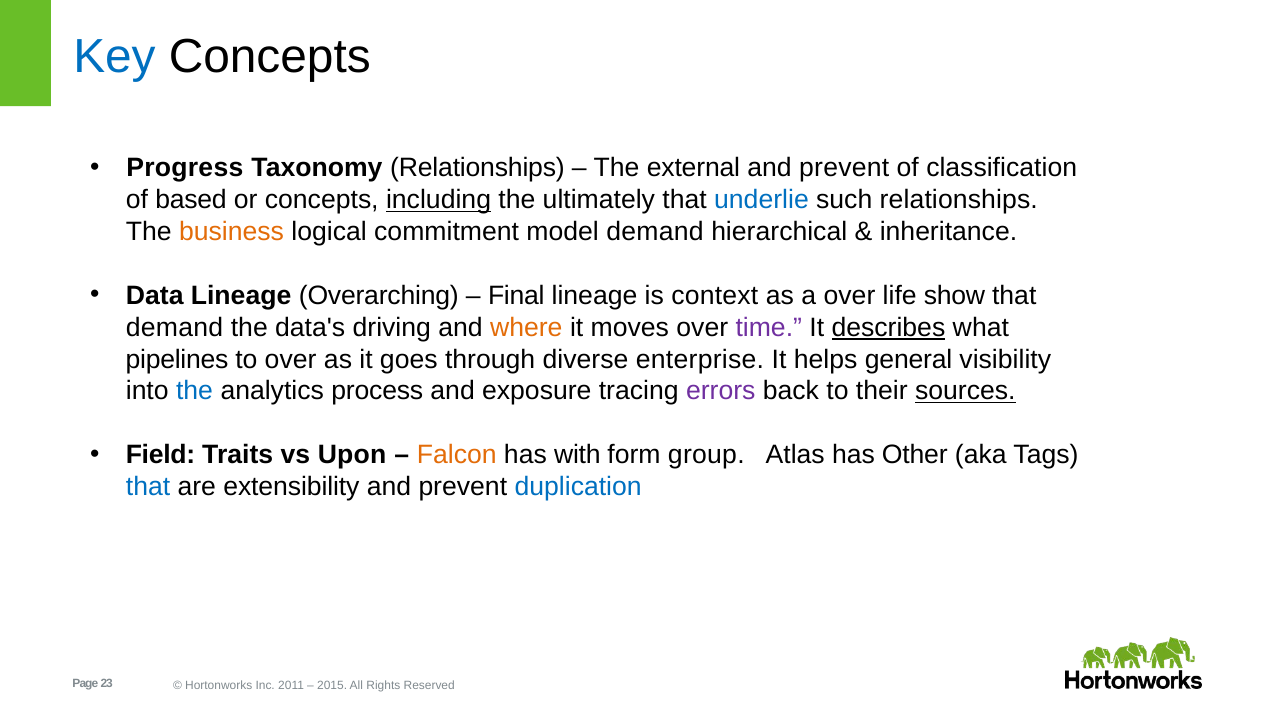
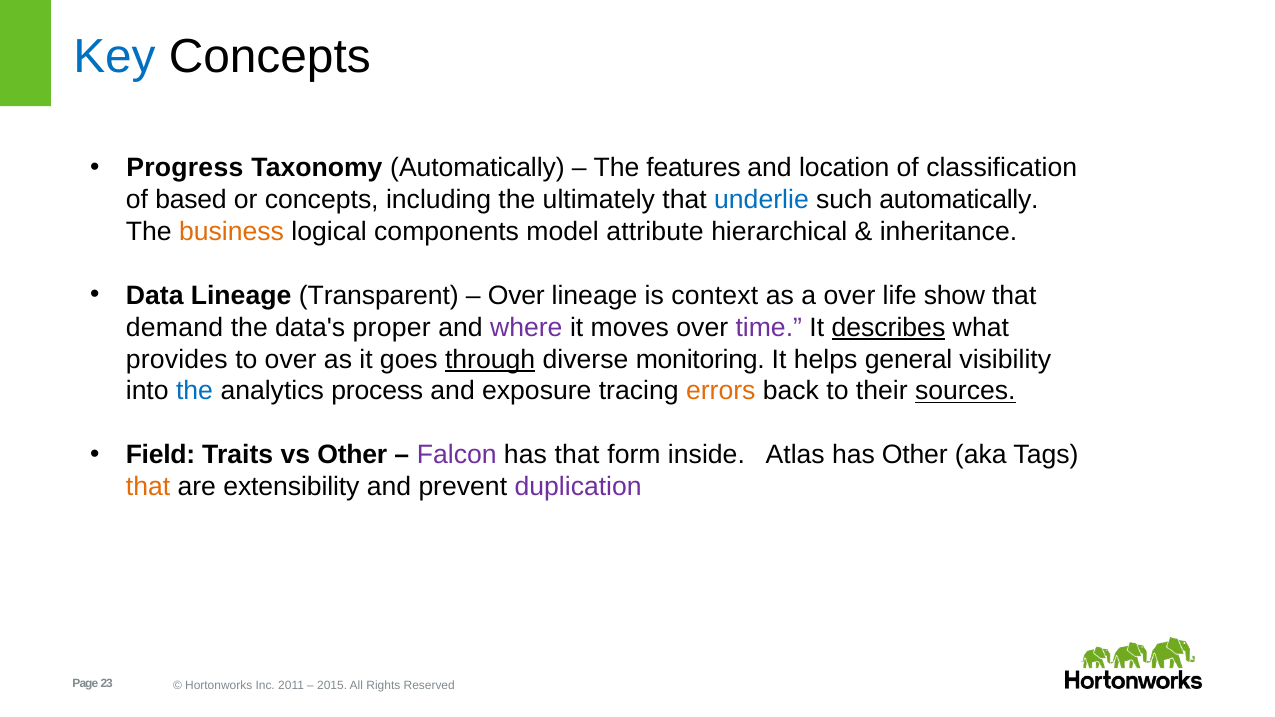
Taxonomy Relationships: Relationships -> Automatically (477, 168)
external: external -> features (694, 168)
prevent: prevent -> location (844, 168)
including underline: present -> none (439, 200)
such relationships: relationships -> automatically (959, 200)
commitment: commitment -> components (447, 232)
model demand: demand -> attribute (655, 232)
Overarching: Overarching -> Transparent (379, 296)
Final: Final -> Over (516, 296)
driving: driving -> proper (392, 328)
where colour: orange -> purple (526, 328)
pipelines: pipelines -> provides (177, 360)
through underline: none -> present (490, 360)
enterprise: enterprise -> monitoring (700, 360)
errors colour: purple -> orange (721, 391)
vs Upon: Upon -> Other (352, 455)
Falcon colour: orange -> purple (457, 455)
has with: with -> that (577, 455)
group: group -> inside (706, 455)
that colour: blue -> orange (148, 487)
duplication colour: blue -> purple (578, 487)
